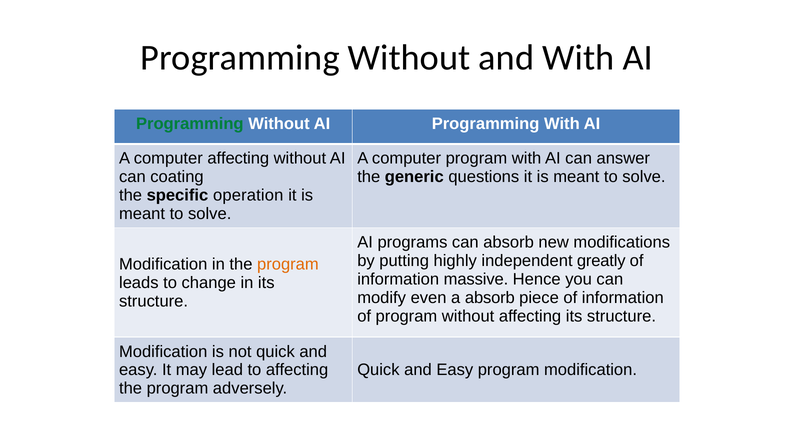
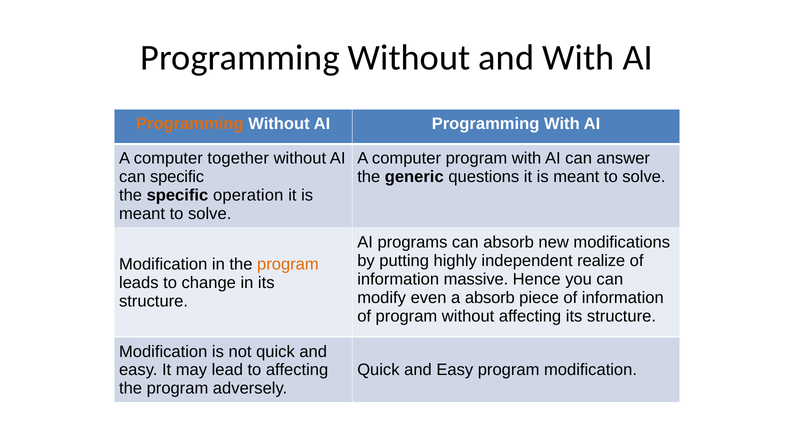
Programming colour: green -> orange (190, 124)
computer affecting: affecting -> together (238, 158)
can coating: coating -> specific (177, 177)
greatly: greatly -> realize (601, 261)
